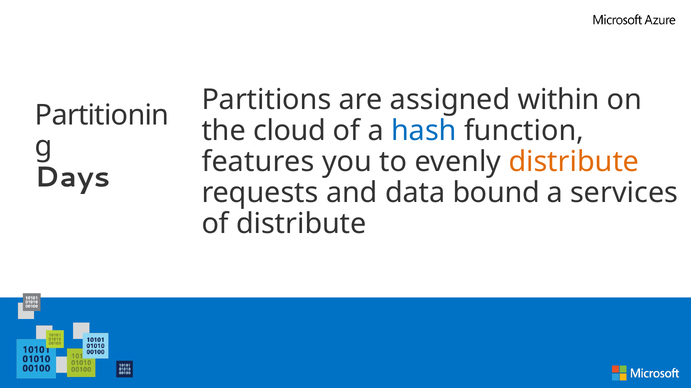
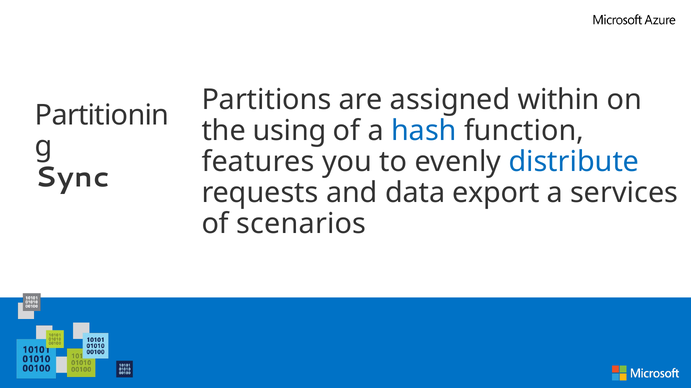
cloud: cloud -> using (290, 131)
distribute colour: orange -> blue (574, 162)
Days: Days -> Sync (72, 178)
bound: bound -> export (496, 193)
of distribute: distribute -> scenarios (301, 224)
